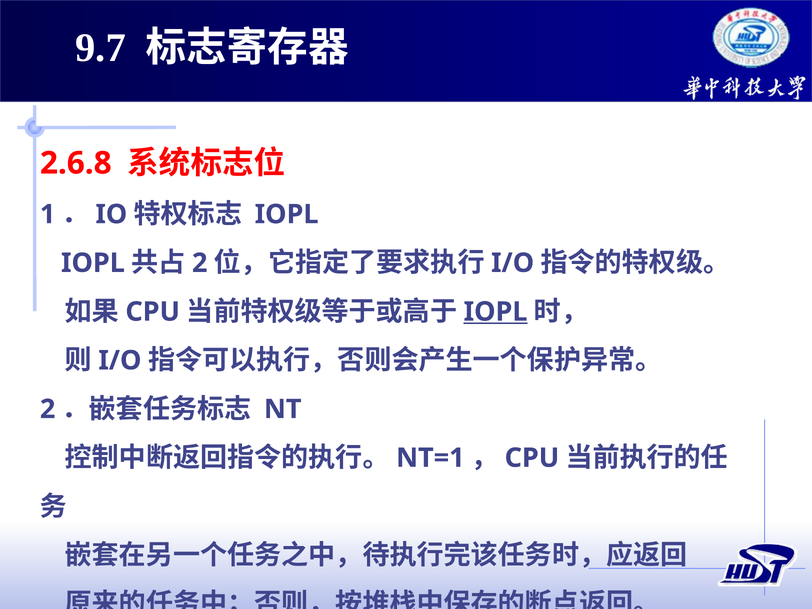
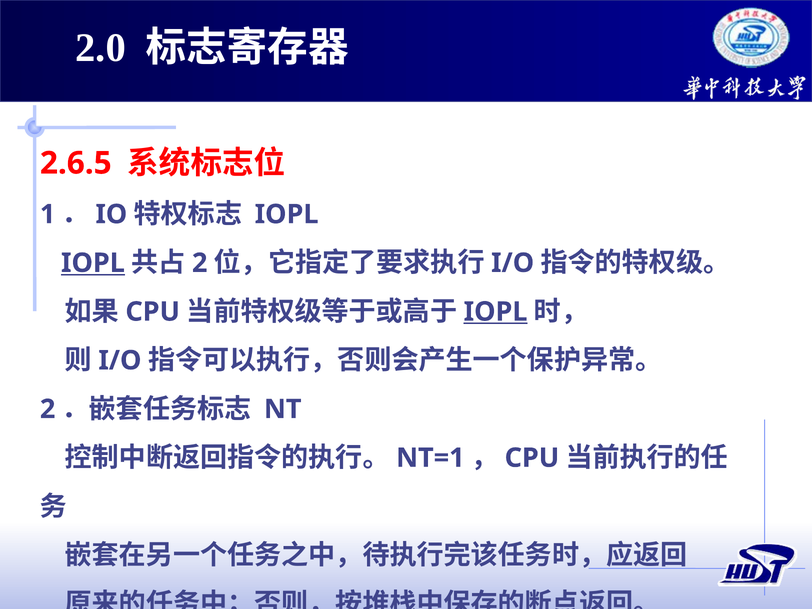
9.7: 9.7 -> 2.0 (100, 48)
2.6.8: 2.6.8 -> 2.6.5 (76, 163)
IOPL underline: none -> present (93, 263)
